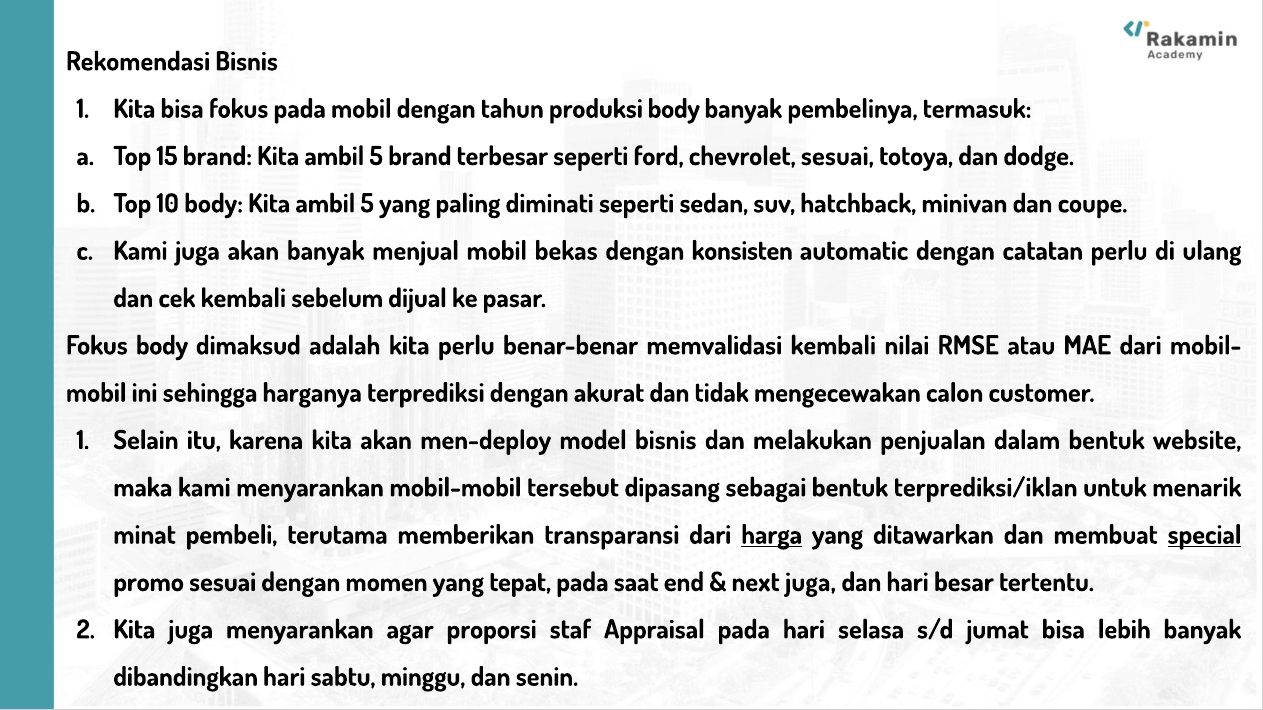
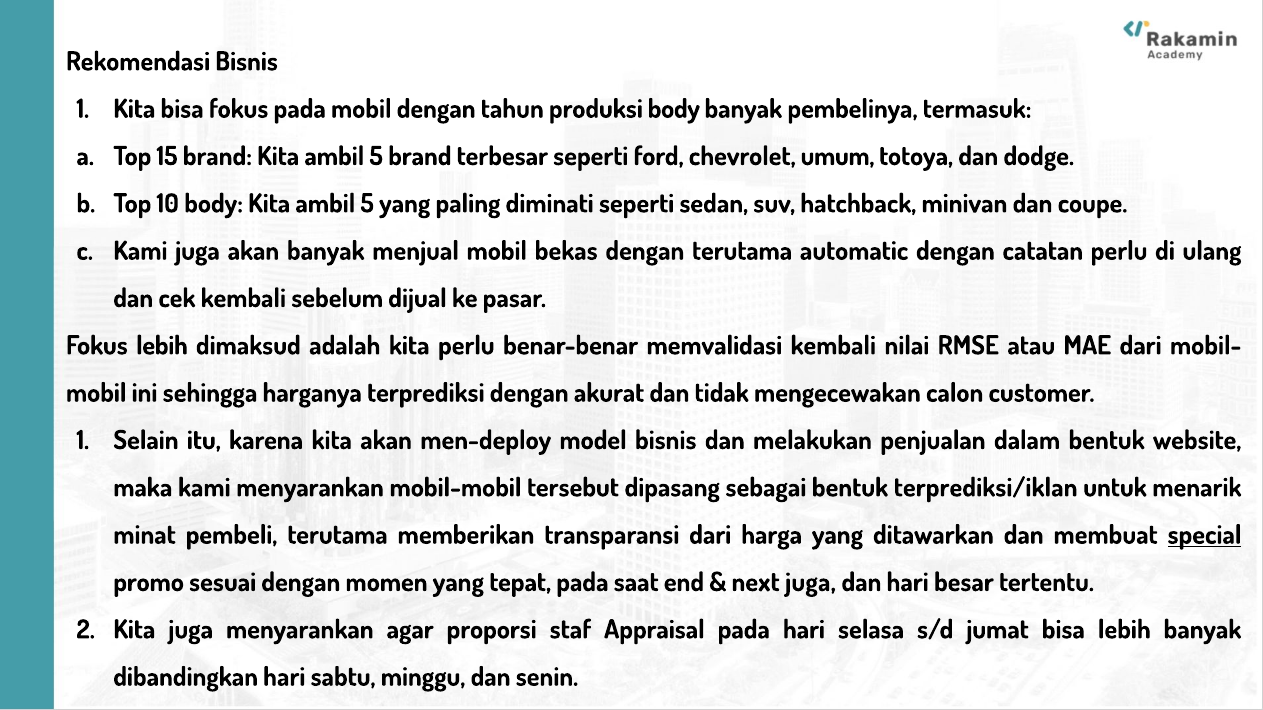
chevrolet sesuai: sesuai -> umum (838, 157)
dengan konsisten: konsisten -> terutama (742, 251)
Fokus body: body -> lebih (162, 346)
harga underline: present -> none (772, 535)
